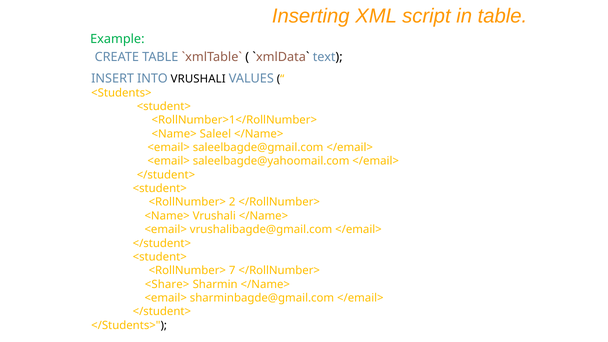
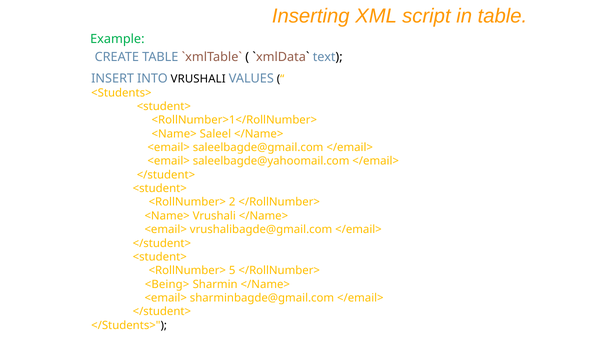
7: 7 -> 5 (232, 271)
<Share>: <Share> -> <Being> (167, 284)
